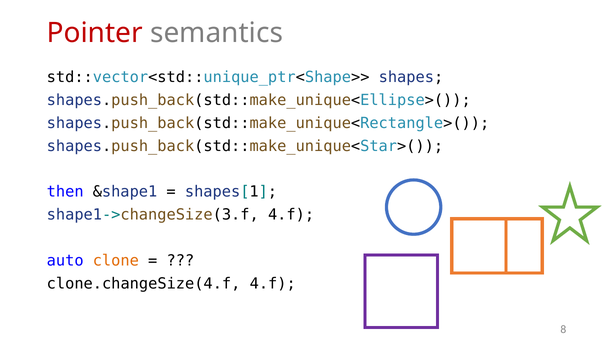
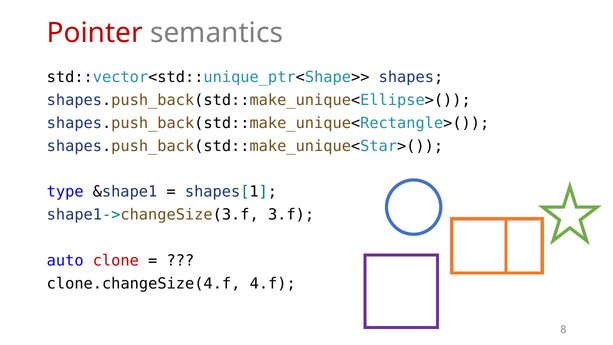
then: then -> type (65, 192)
shape1->changeSize(3.f 4.f: 4.f -> 3.f (291, 215)
clone colour: orange -> red (116, 261)
